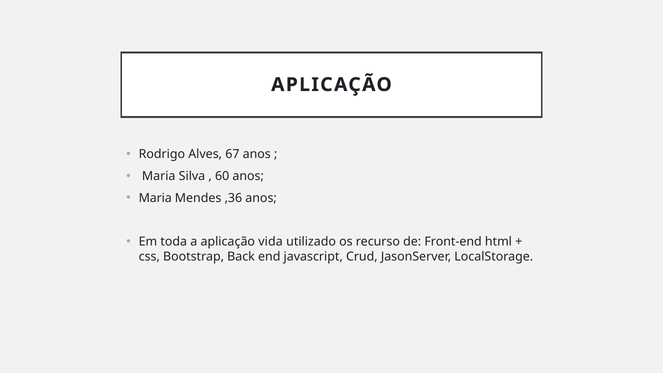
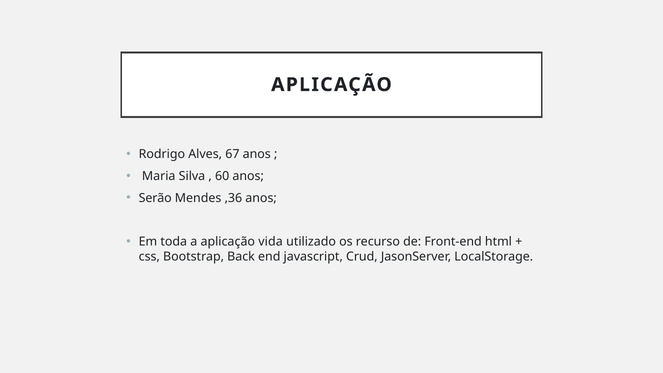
Maria: Maria -> Serão (155, 198)
